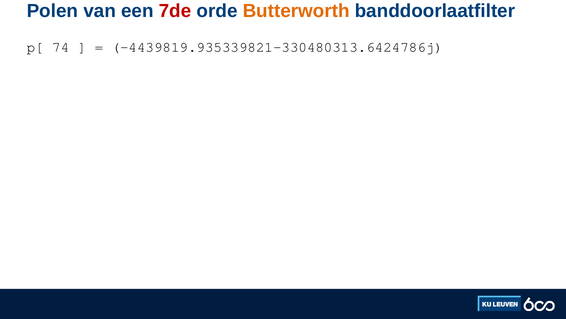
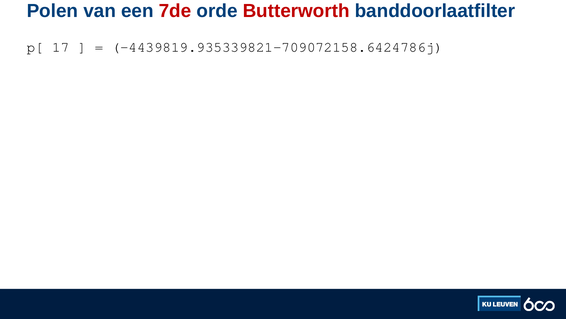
Butterworth colour: orange -> red (296, 11)
74: 74 -> 17 (61, 47)
-4439819.935339821-330480313.6424786j: -4439819.935339821-330480313.6424786j -> -4439819.935339821-709072158.6424786j (277, 47)
